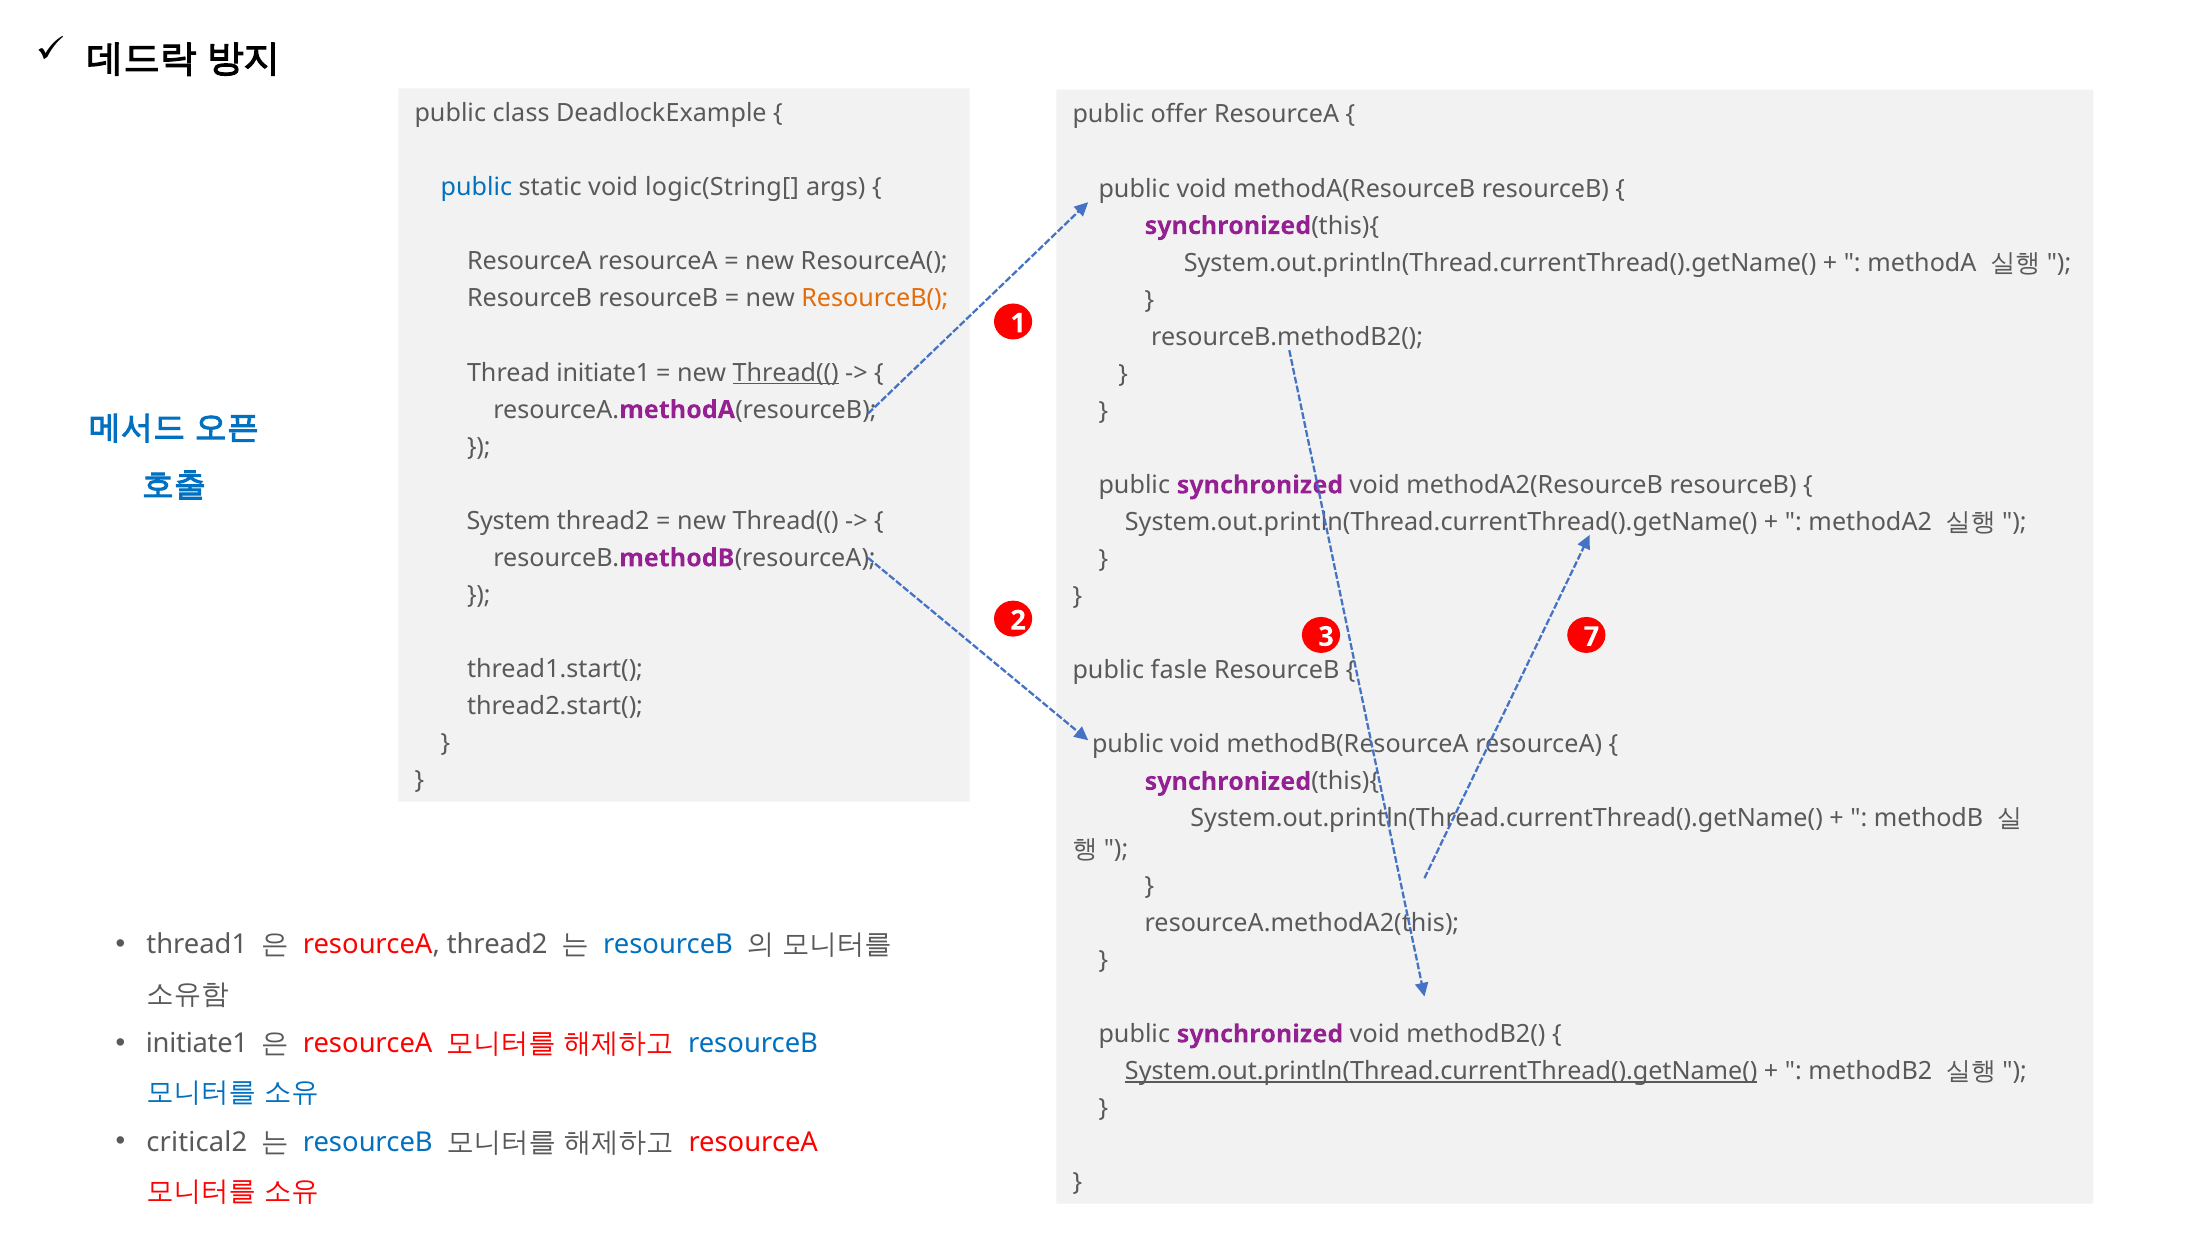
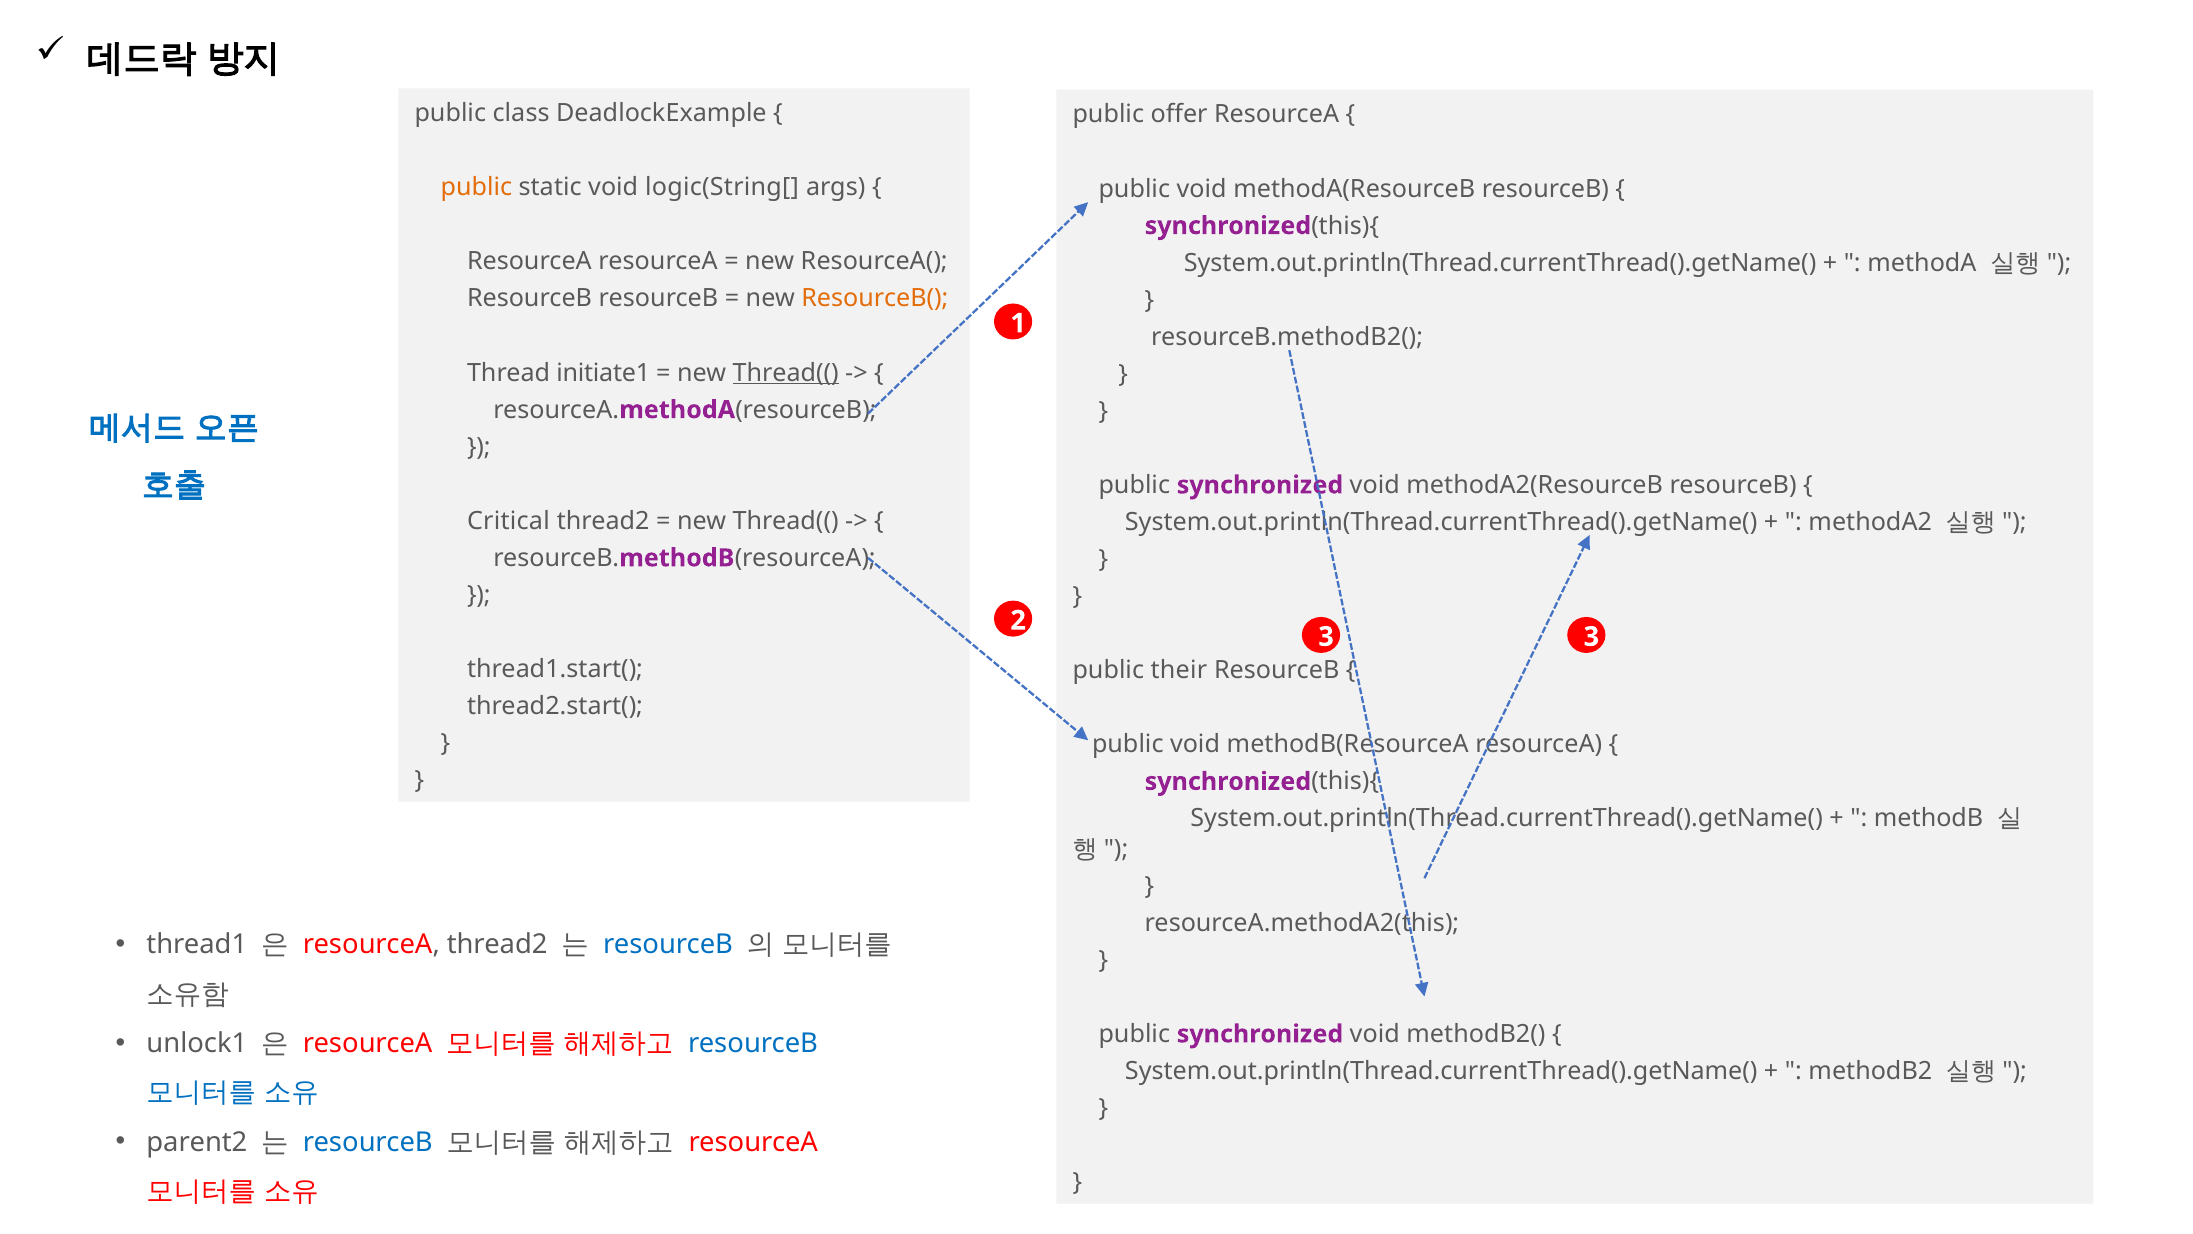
public colour: blue -> orange (476, 187)
System: System -> Critical (508, 521)
3 7: 7 -> 3 (1591, 637)
fasle: fasle -> their (1179, 670)
initiate1: initiate1 -> unlock1 (197, 1043)
System.out.println(Thread.currentThread().getName( underline: present -> none (1441, 1071)
critical2: critical2 -> parent2 (197, 1142)
